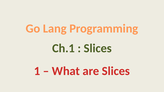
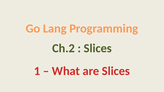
Ch.1: Ch.1 -> Ch.2 (63, 48)
